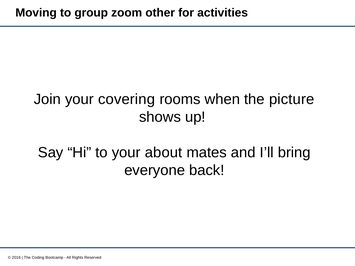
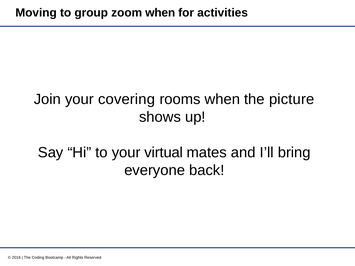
zoom other: other -> when (160, 13)
about: about -> virtual (164, 153)
